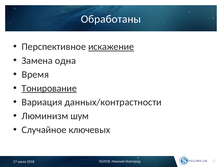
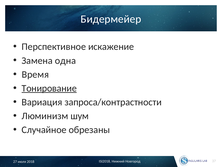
Обработаны: Обработаны -> Бидермейер (111, 19)
искажение underline: present -> none (111, 47)
данных/контрастности: данных/контрастности -> запроса/контрастности (113, 102)
ключевых: ключевых -> обрезаны (89, 129)
